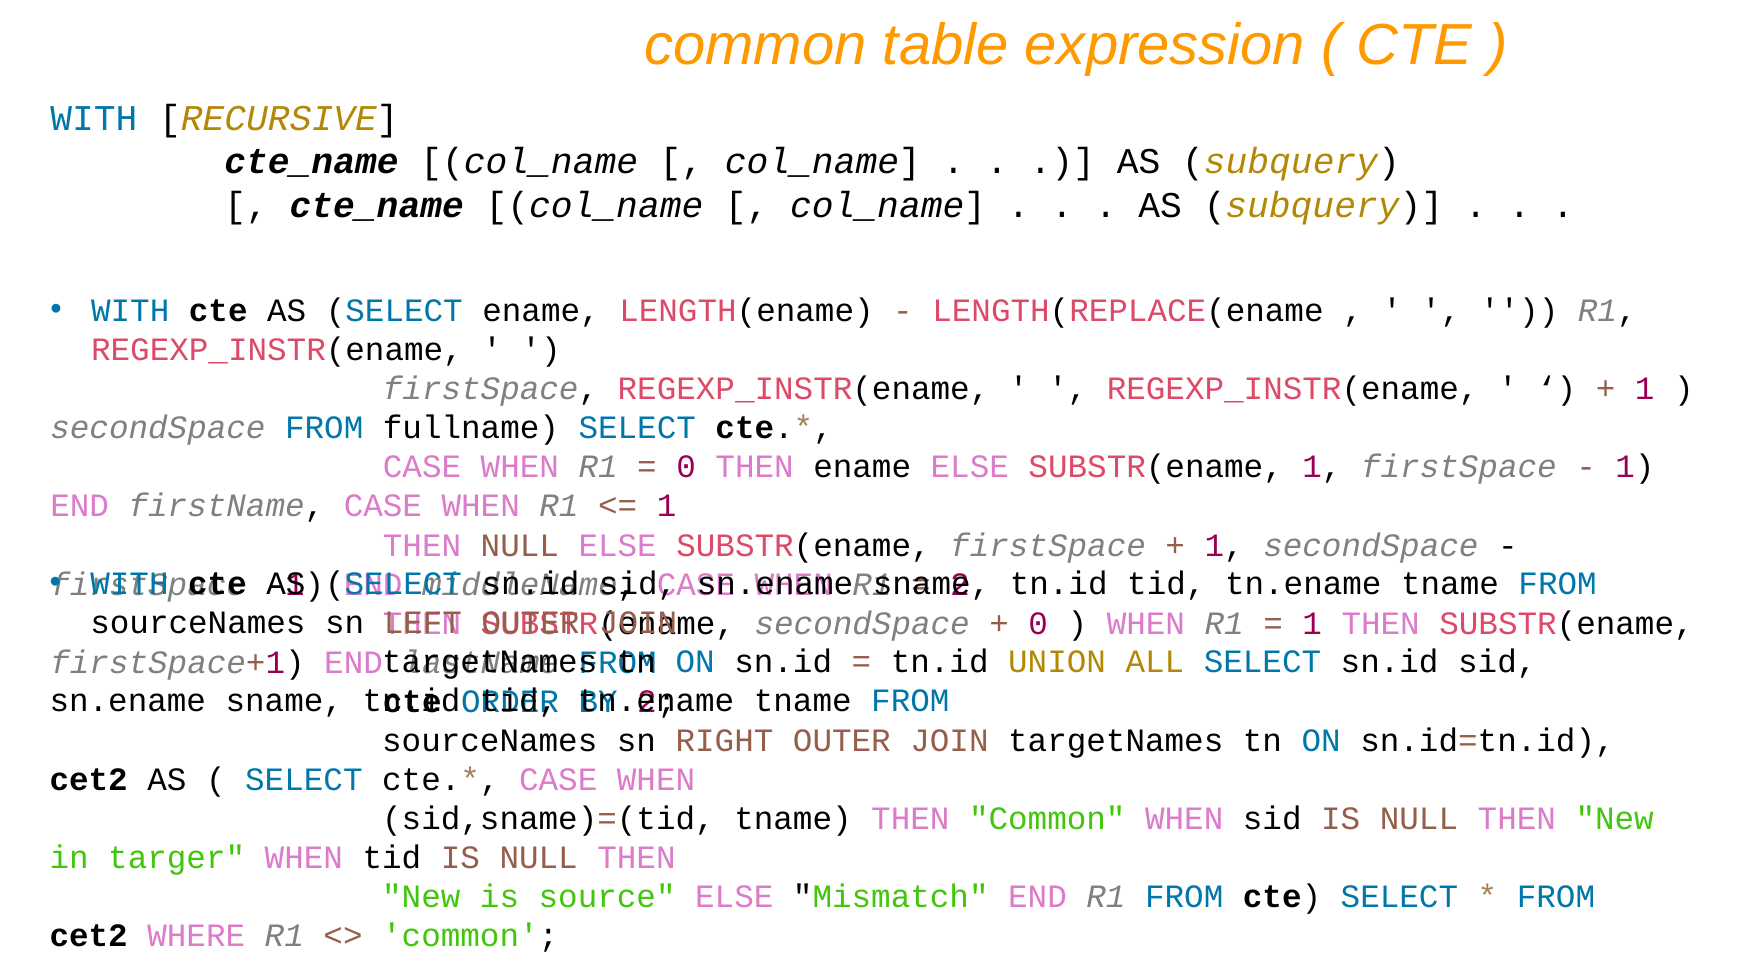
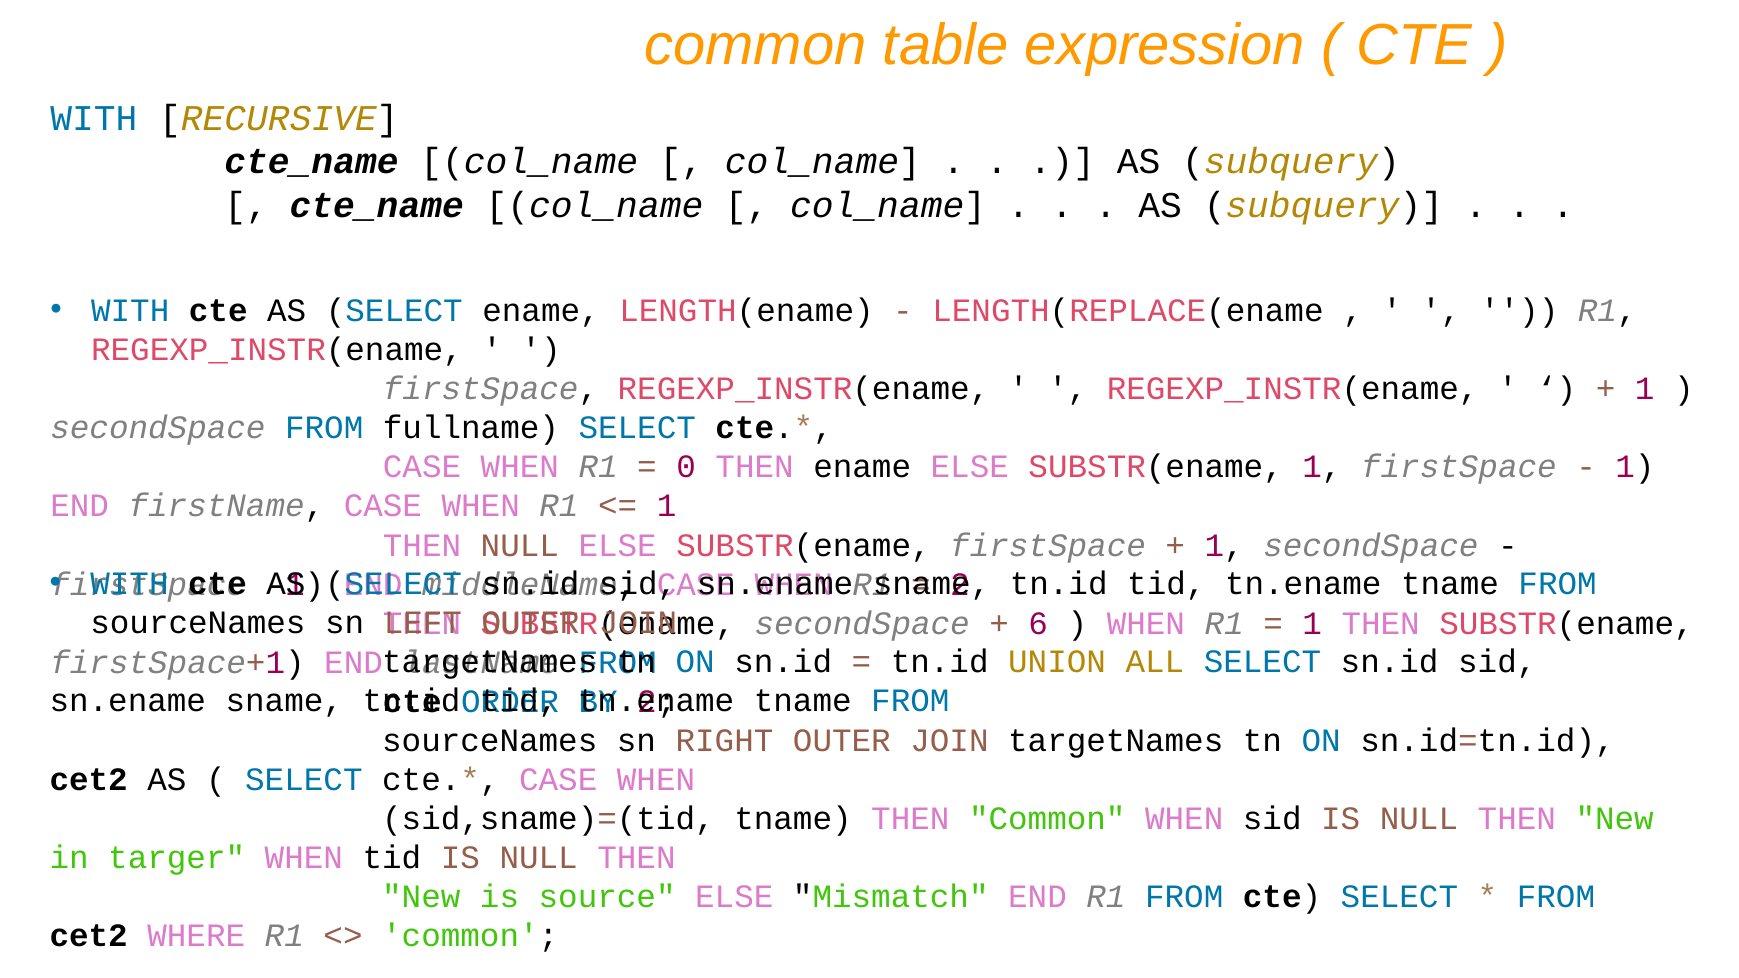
0: 0 -> 6 (1038, 624)
